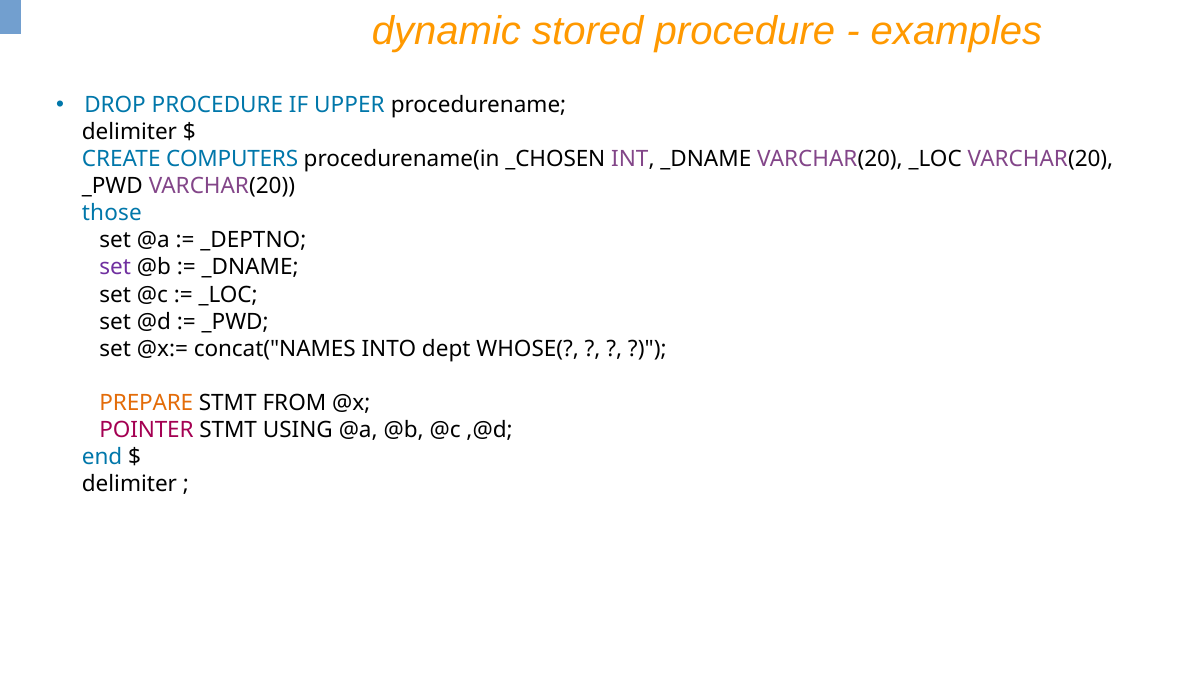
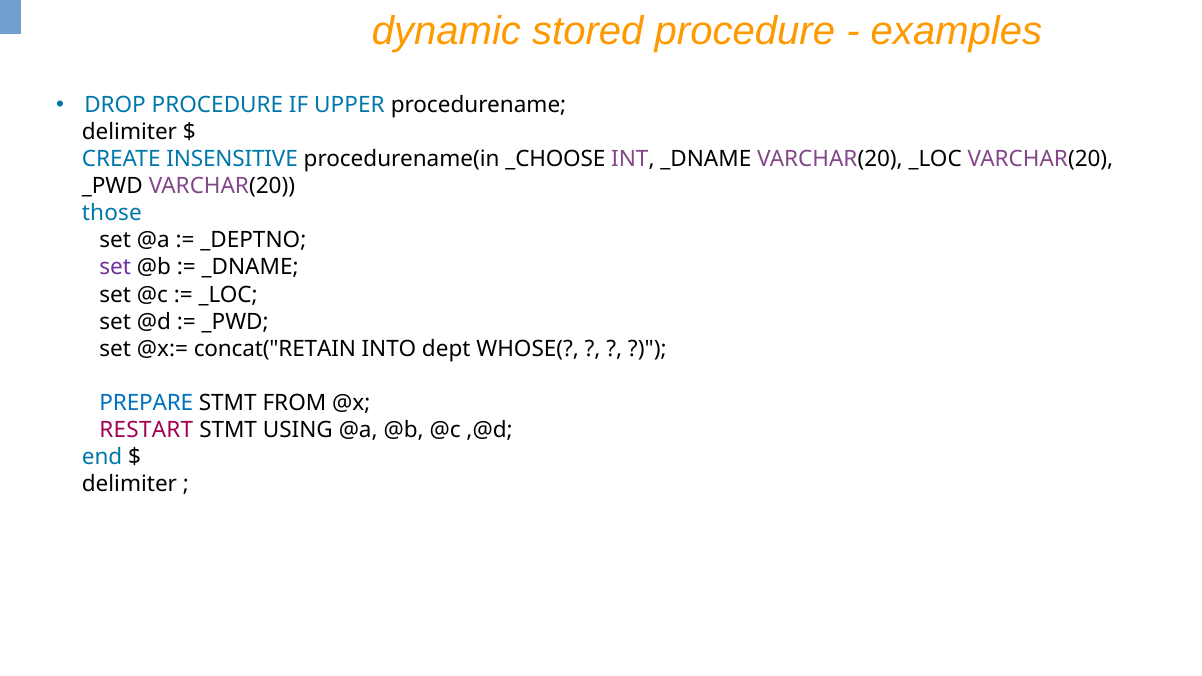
COMPUTERS: COMPUTERS -> INSENSITIVE (232, 159)
_CHOSEN: _CHOSEN -> _CHOOSE (555, 159)
concat("NAMES: concat("NAMES -> concat("RETAIN (275, 349)
PREPARE colour: orange -> blue (146, 403)
POINTER: POINTER -> RESTART (146, 430)
